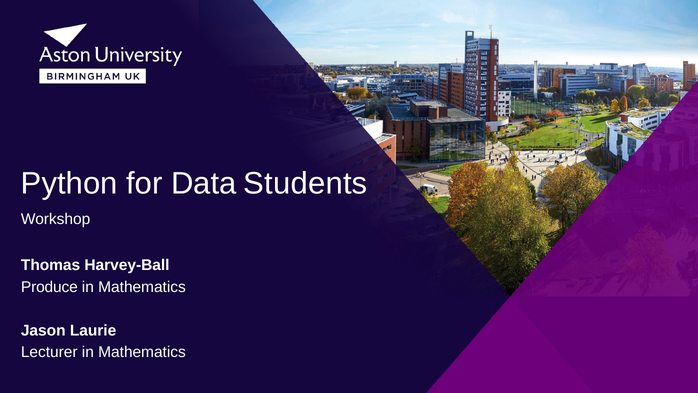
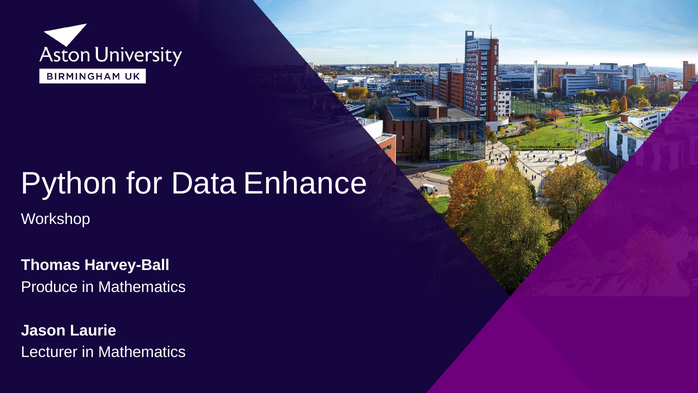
Students: Students -> Enhance (305, 184)
